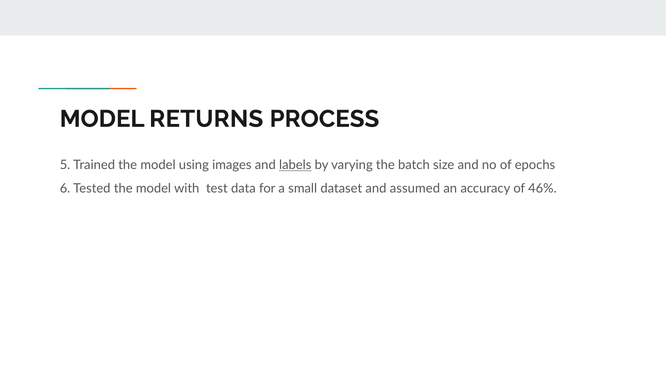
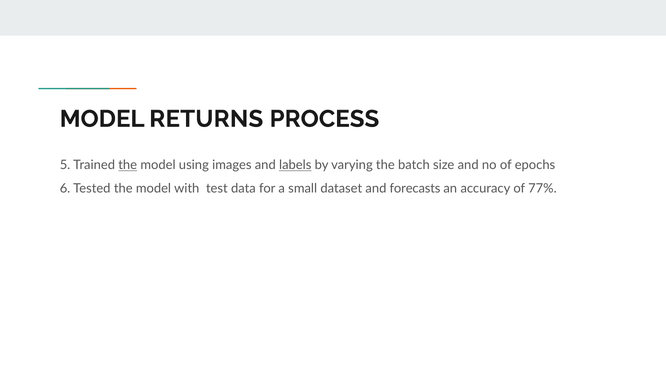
the underline: none -> present (128, 165)
assumed: assumed -> forecasts (415, 188)
46%: 46% -> 77% (542, 188)
